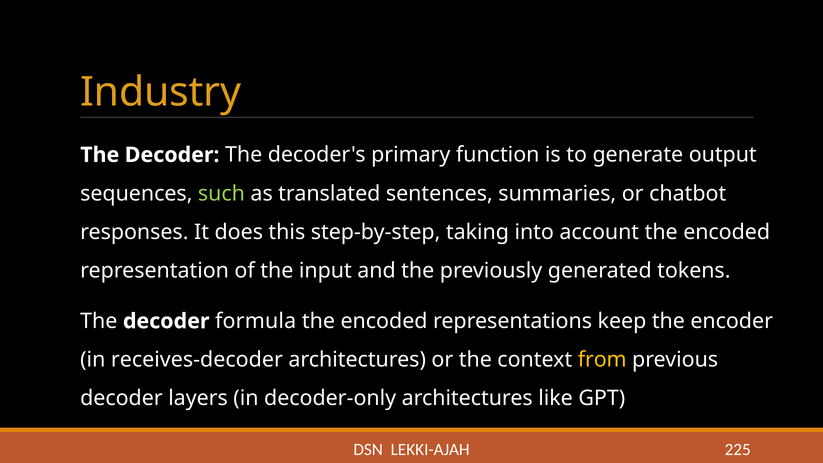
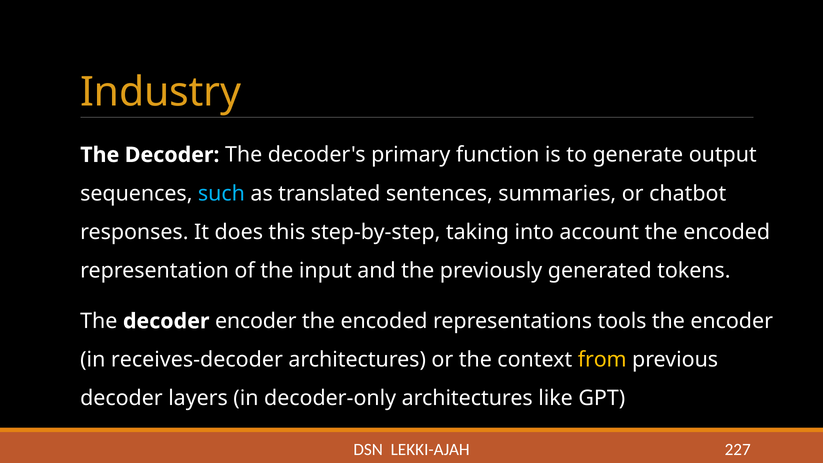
such colour: light green -> light blue (221, 193)
decoder formula: formula -> encoder (256, 321)
keep: keep -> tools (622, 321)
225: 225 -> 227 (738, 449)
